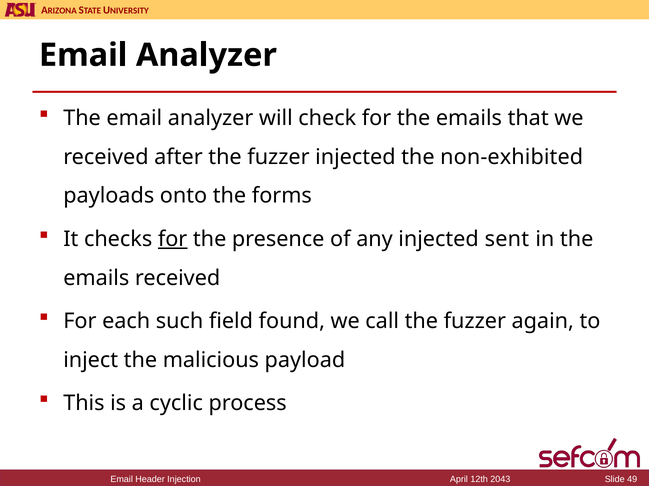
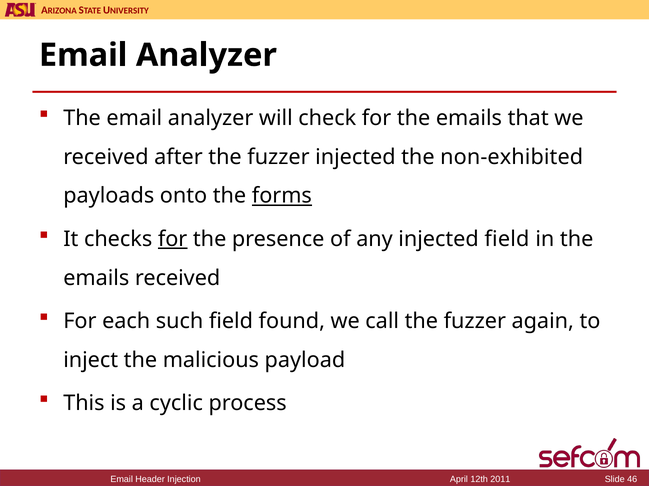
forms underline: none -> present (282, 196)
injected sent: sent -> field (507, 239)
2043: 2043 -> 2011 (500, 480)
49: 49 -> 46 (632, 480)
